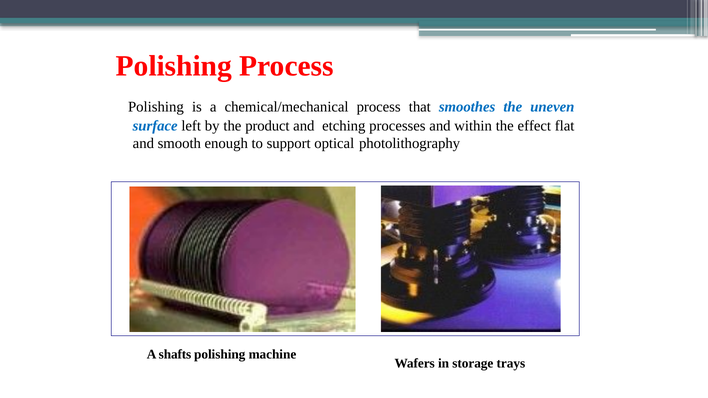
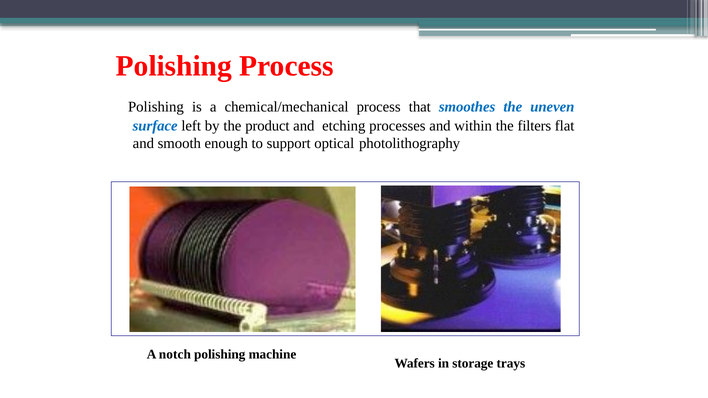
effect: effect -> filters (534, 126)
shafts: shafts -> notch (175, 355)
